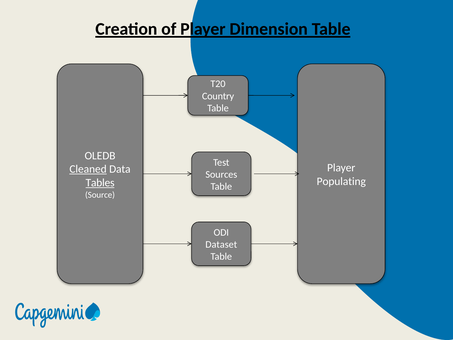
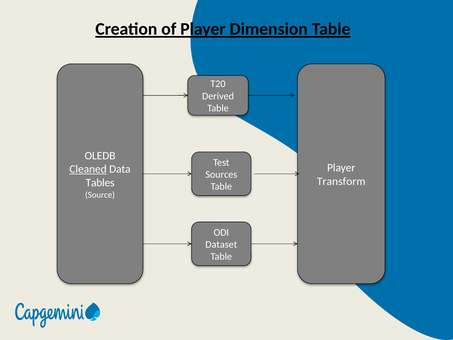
Country: Country -> Derived (218, 96)
Populating: Populating -> Transform (341, 181)
Tables underline: present -> none (100, 183)
